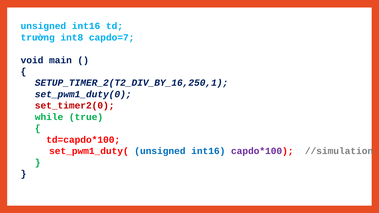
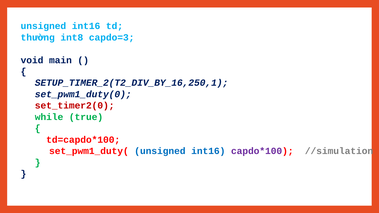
trường: trường -> thường (38, 37)
capdo=7: capdo=7 -> capdo=3 (112, 37)
